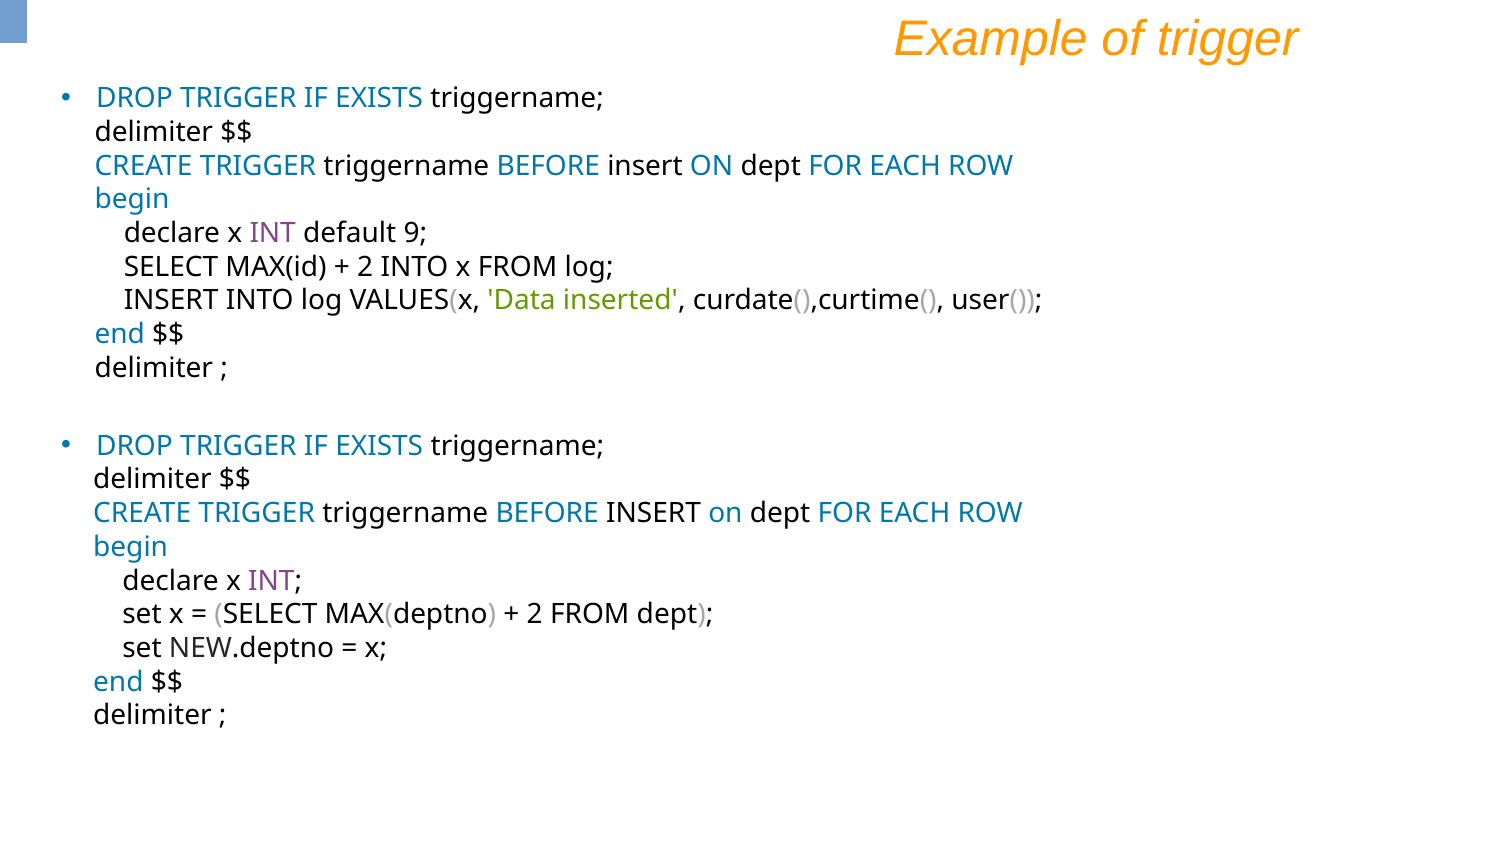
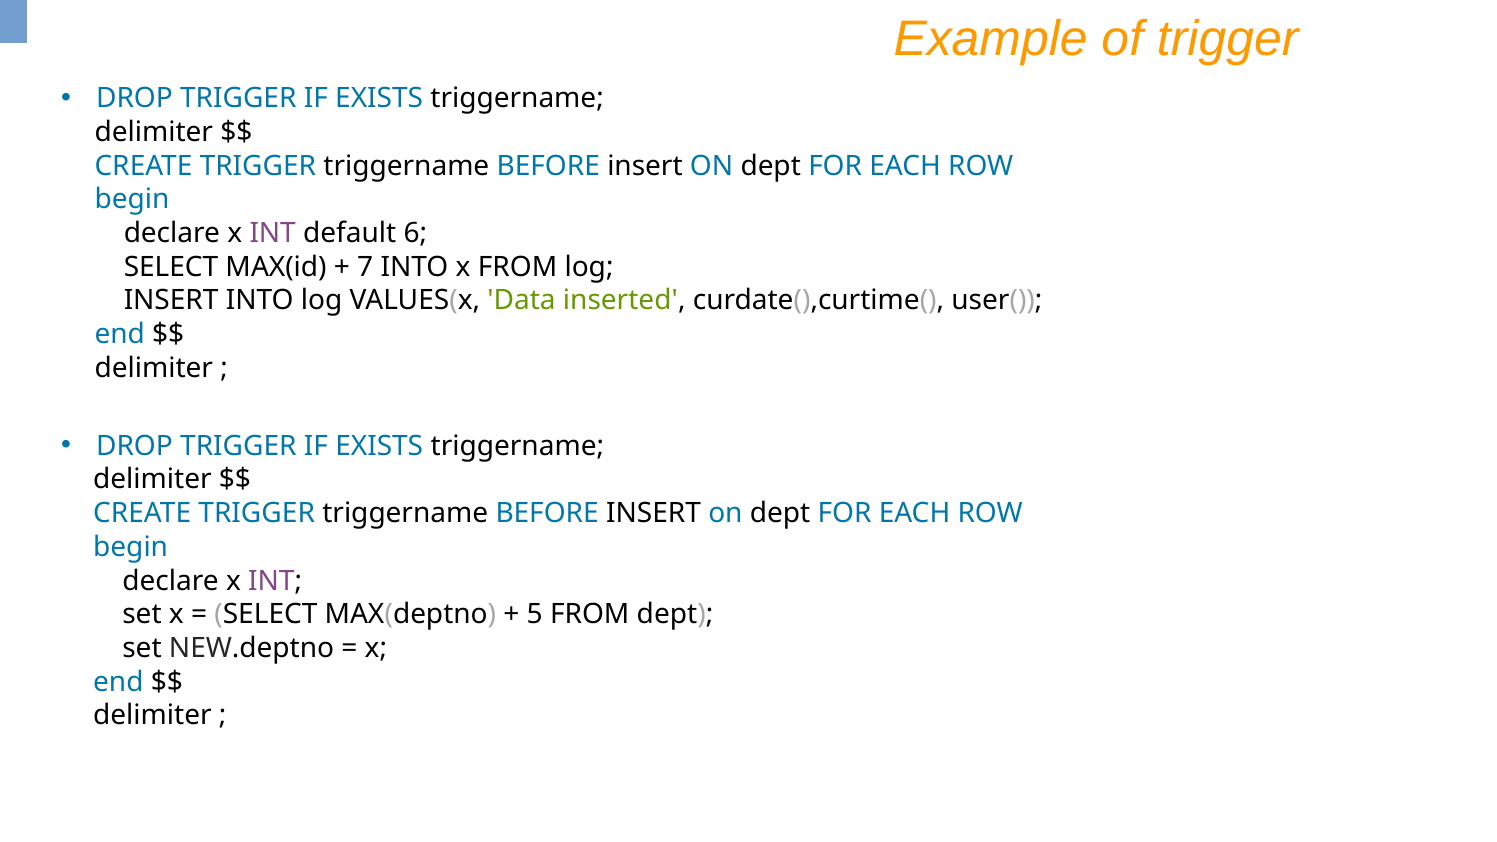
9: 9 -> 6 (415, 233)
2: 2 -> 7 (365, 267)
2: 2 -> 5 (535, 614)
